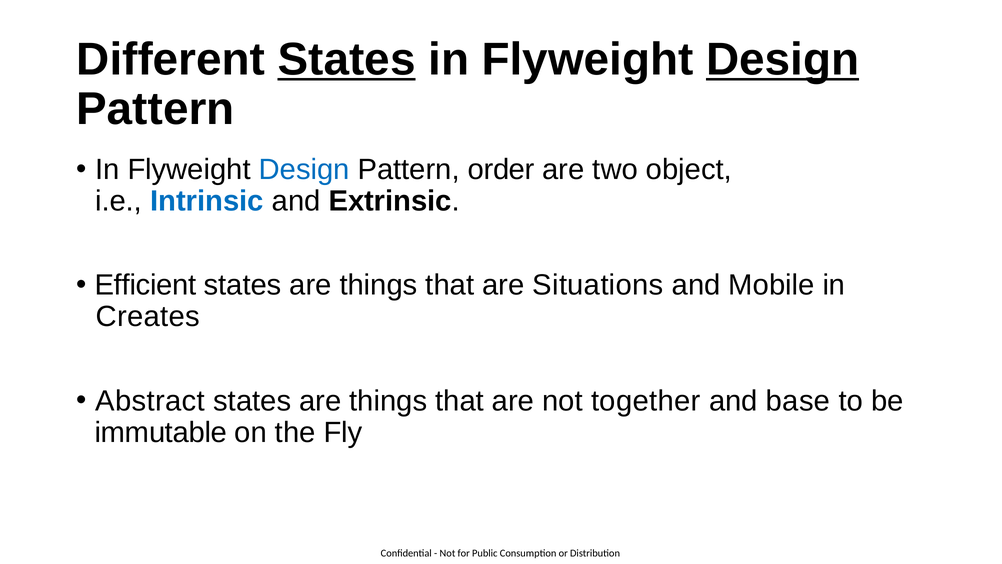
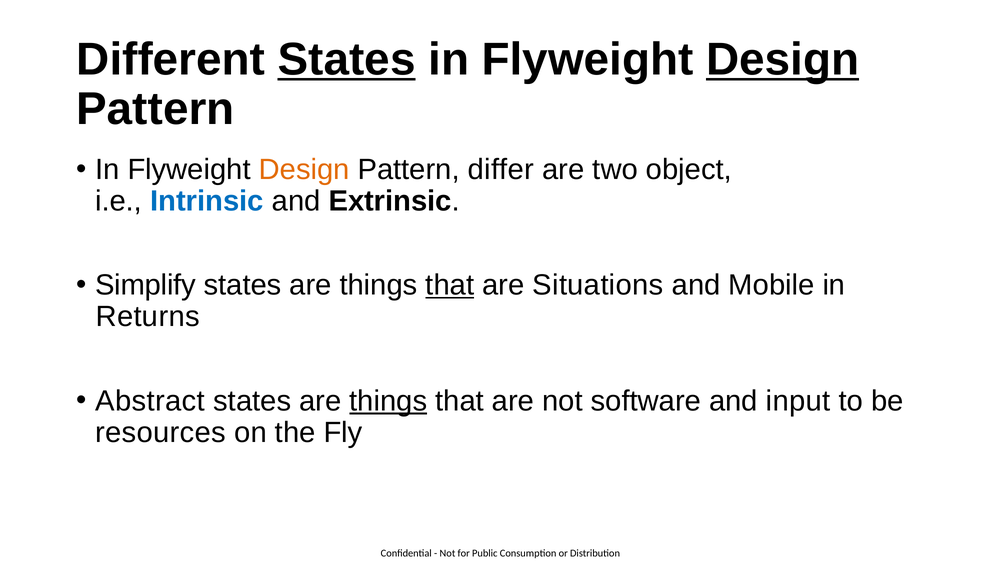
Design colour: blue -> orange (304, 169)
order: order -> differ (501, 169)
Efficient: Efficient -> Simplify (145, 285)
that underline: none -> present (450, 285)
Creates: Creates -> Returns (148, 317)
things underline: none -> present (388, 401)
together: together -> software (646, 401)
base: base -> input (798, 401)
immutable: immutable -> resources (161, 432)
